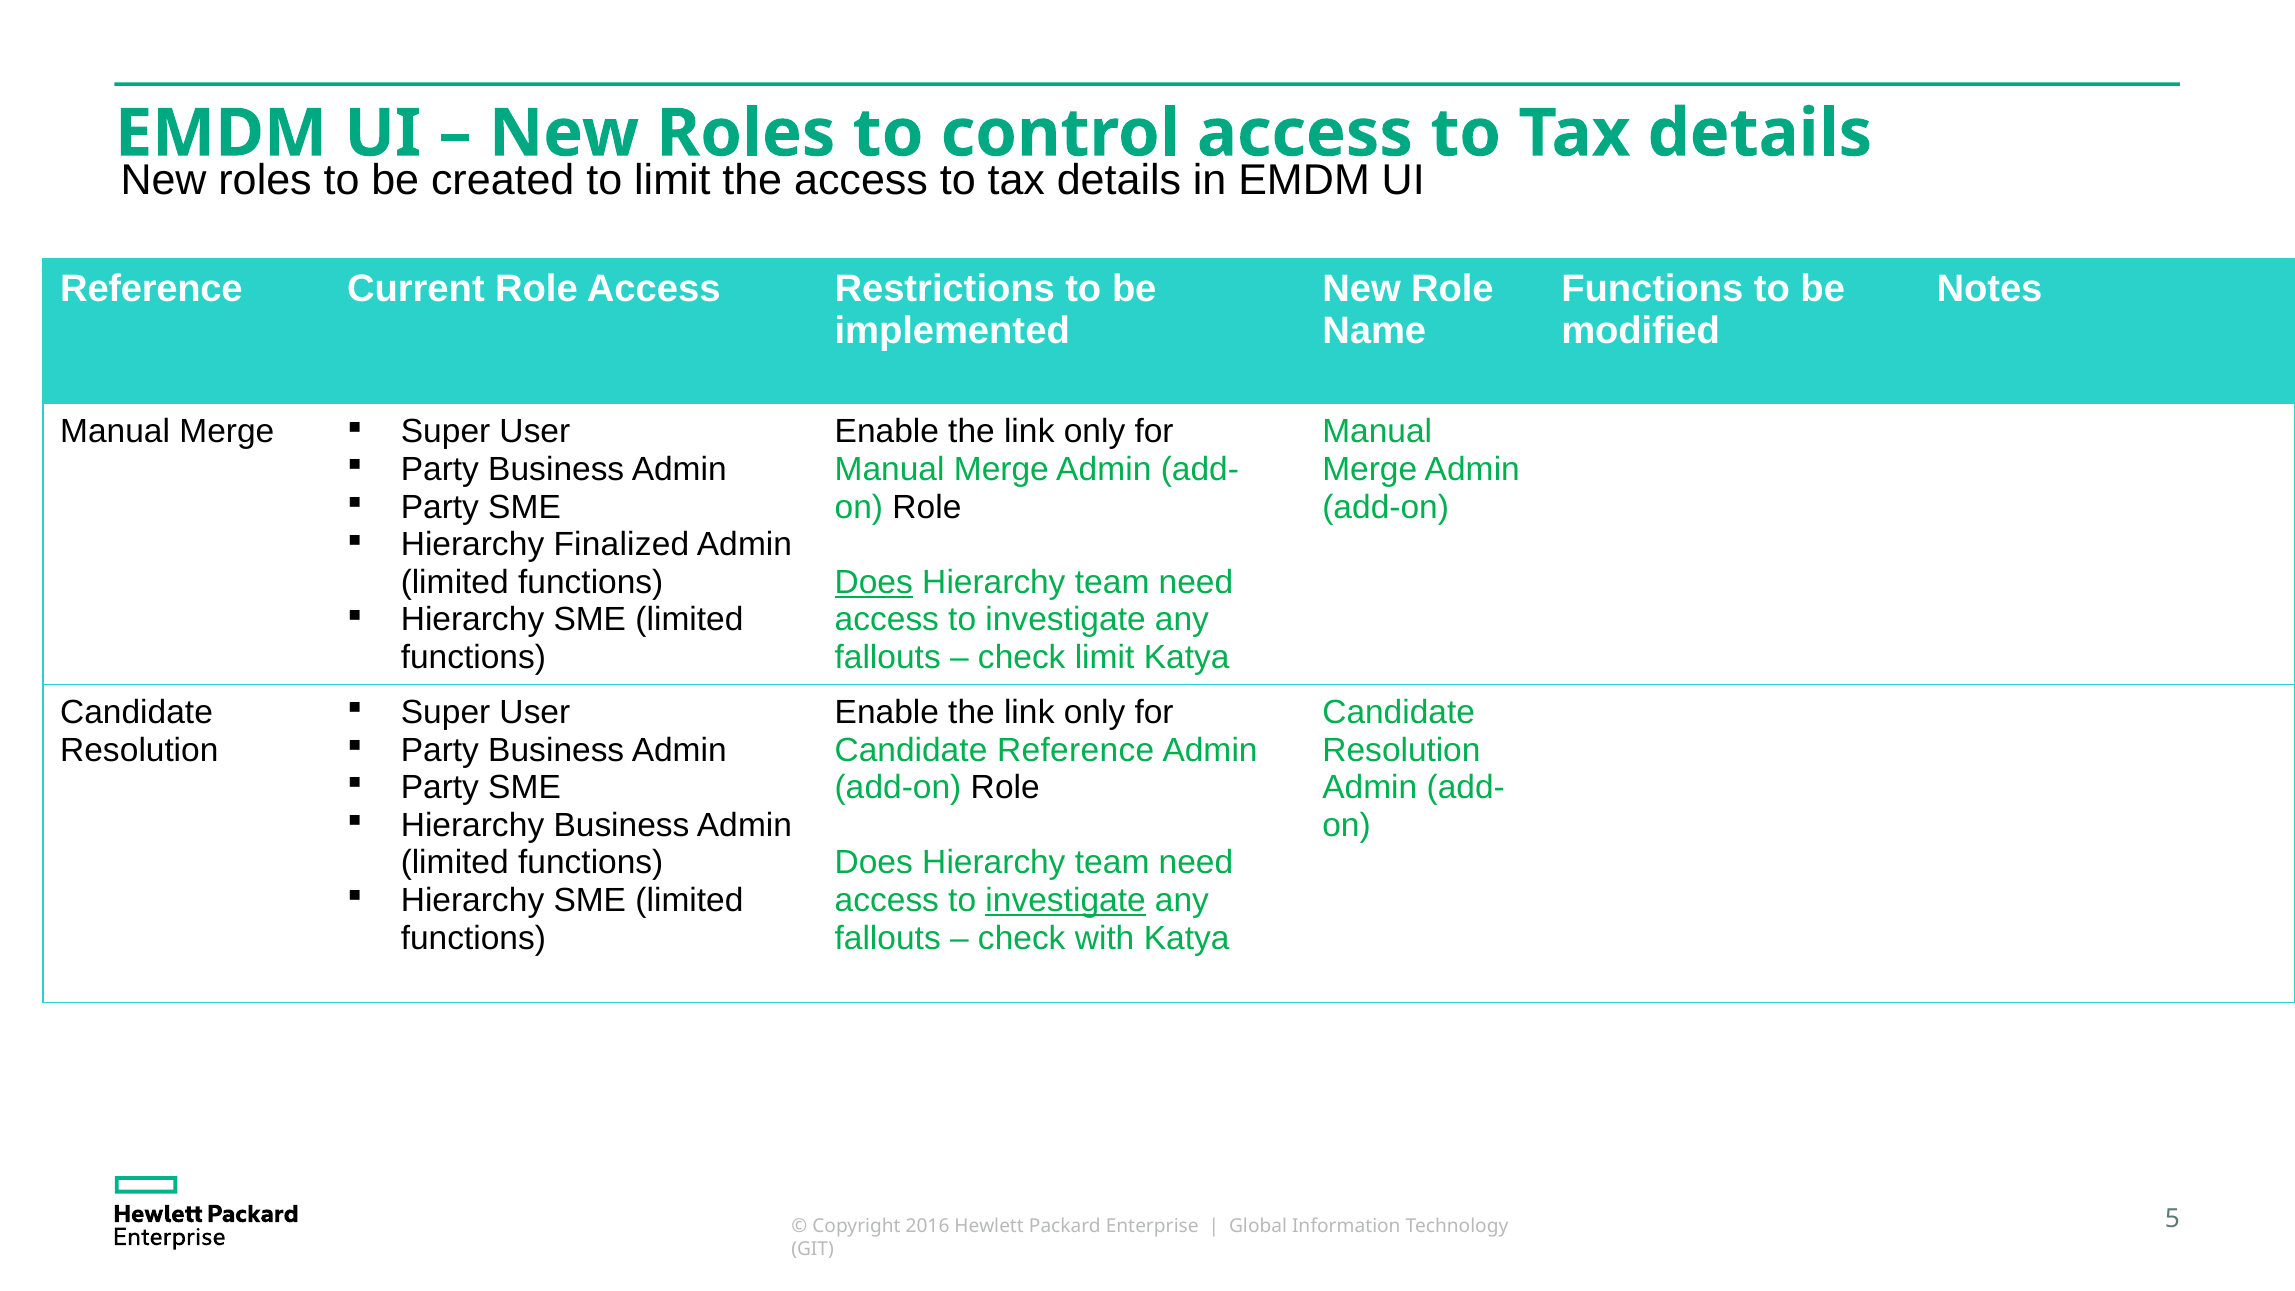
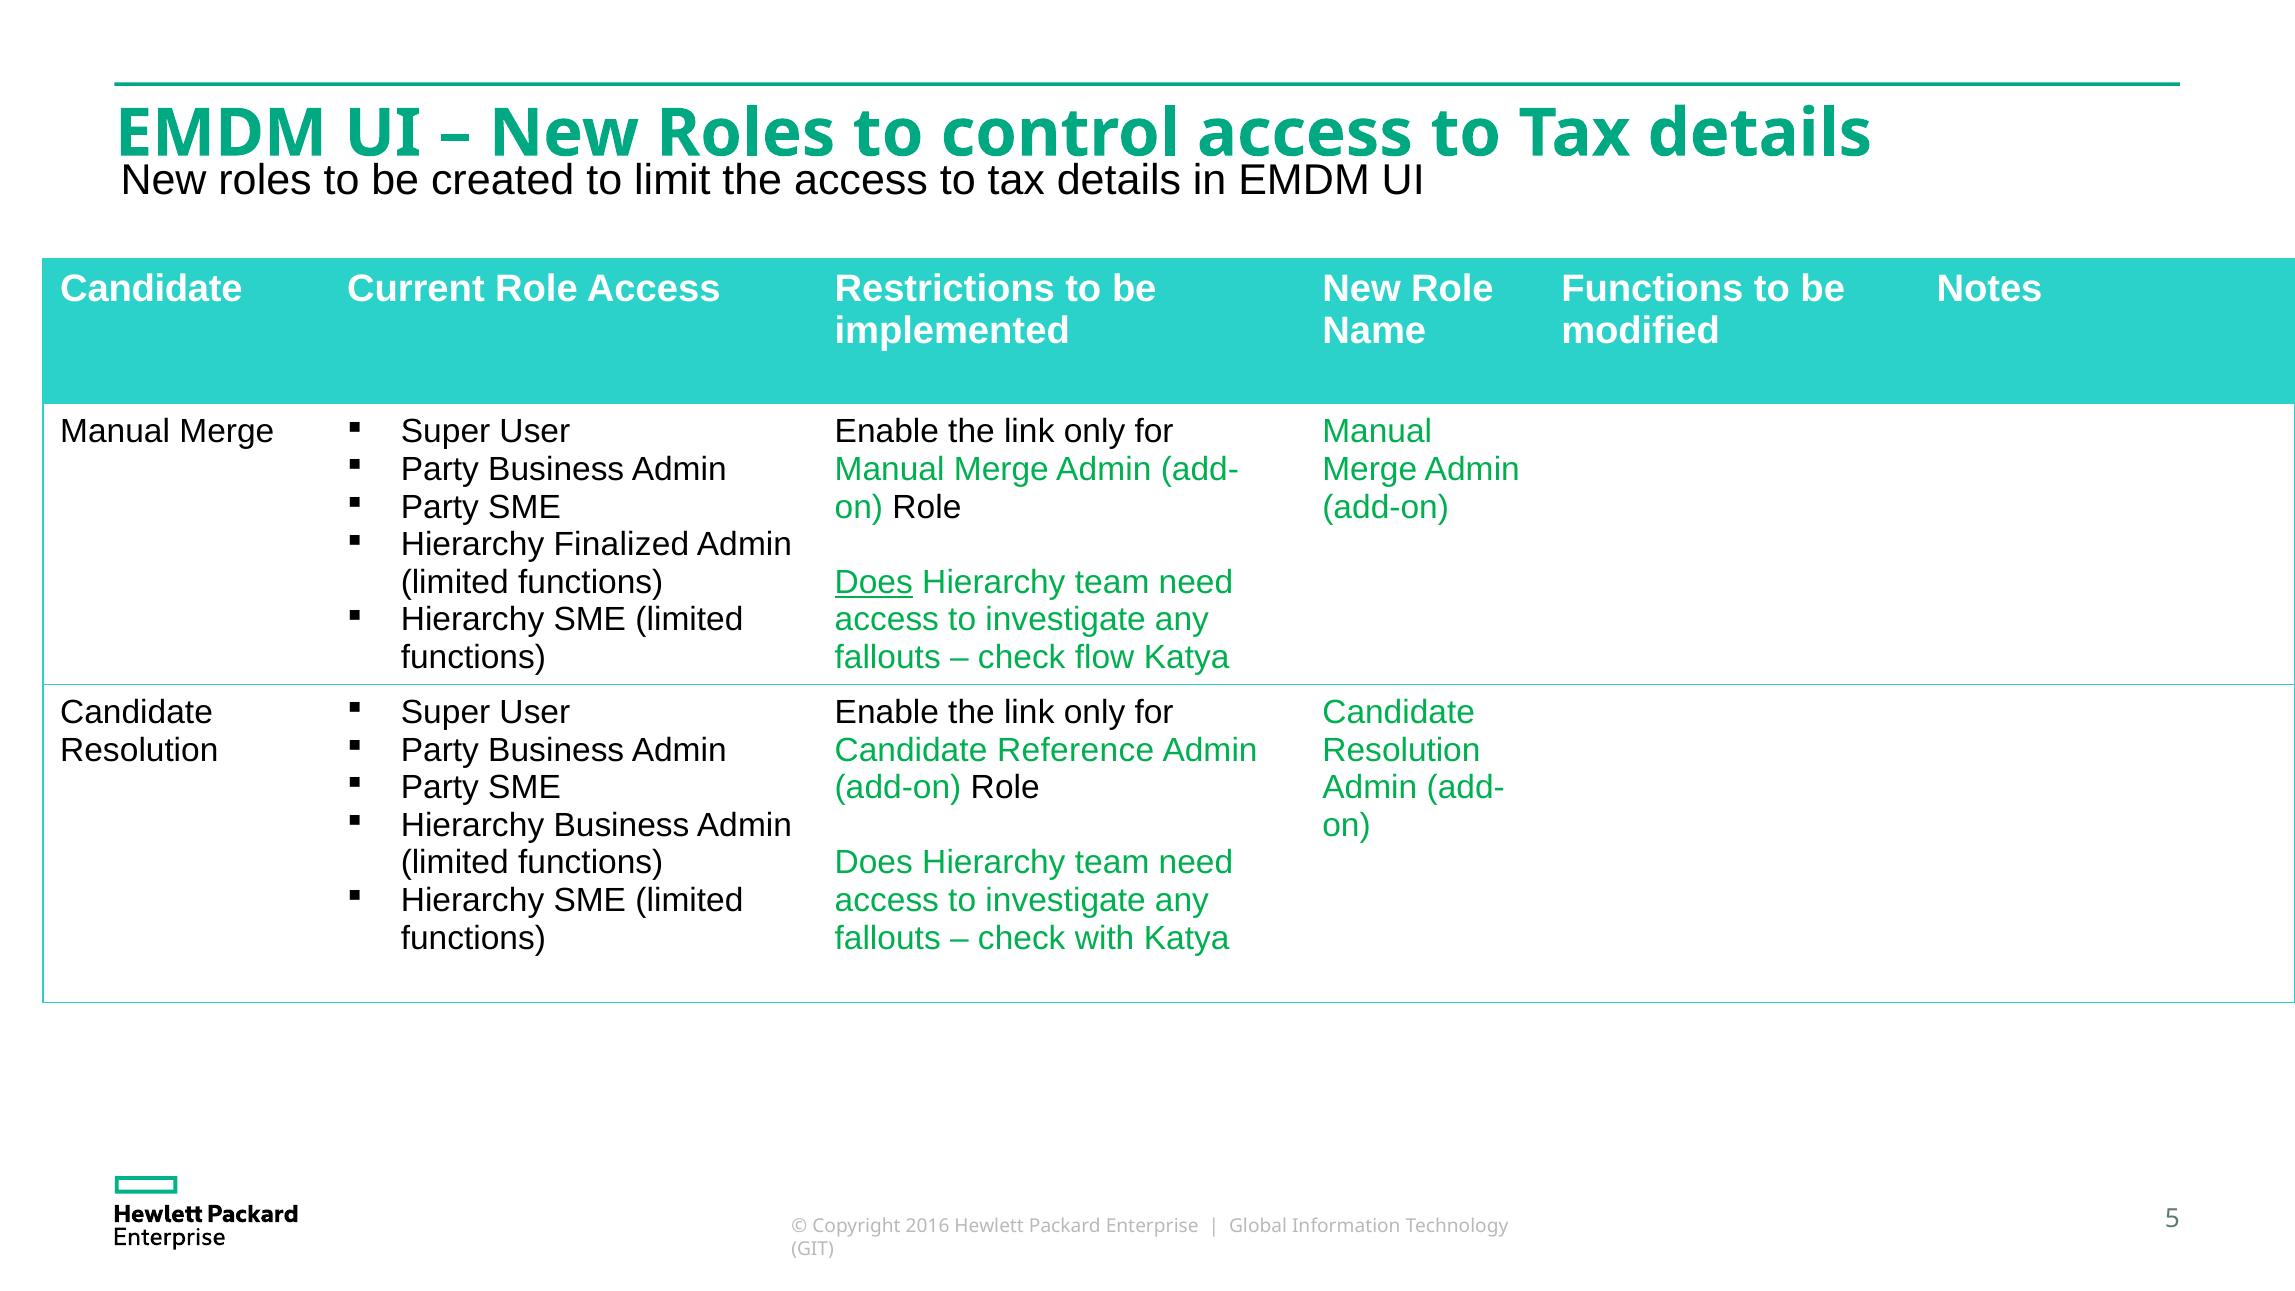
Reference: Reference -> Candidate (151, 289)
check limit: limit -> flow (1105, 658)
investigate underline: present -> none (1066, 900)
